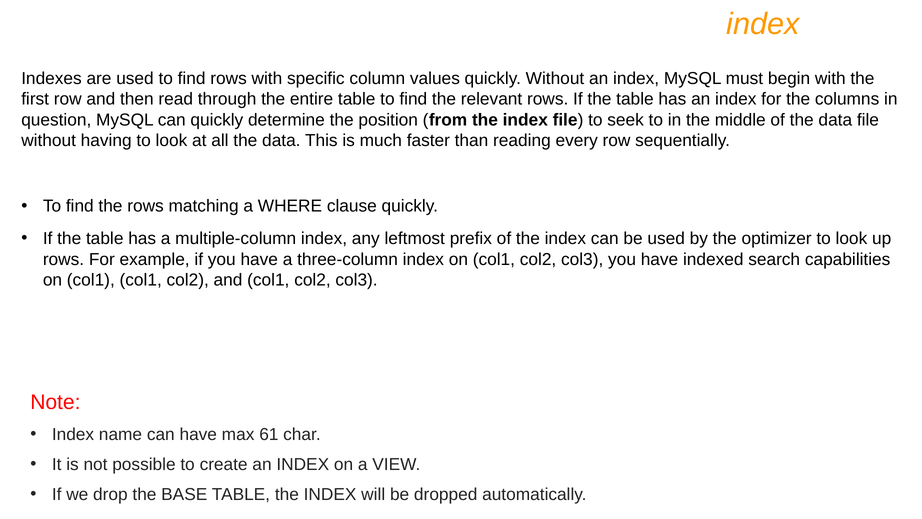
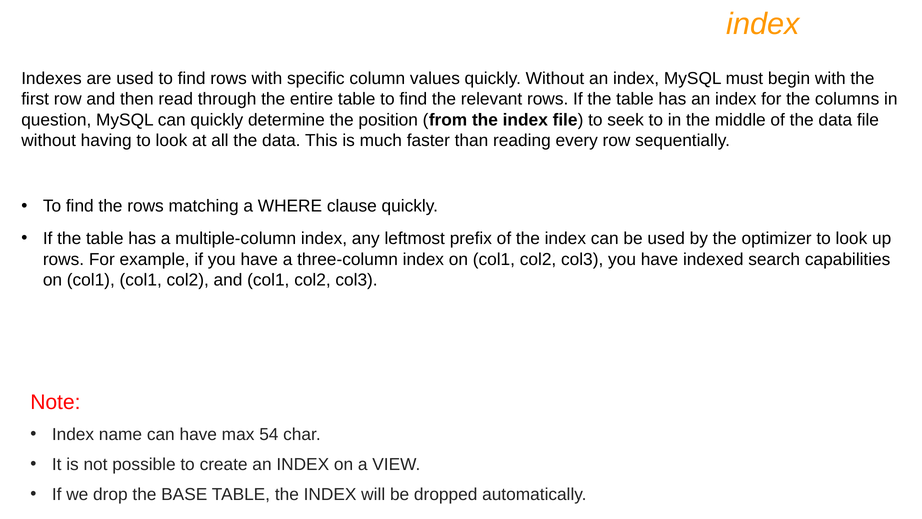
61: 61 -> 54 (269, 434)
